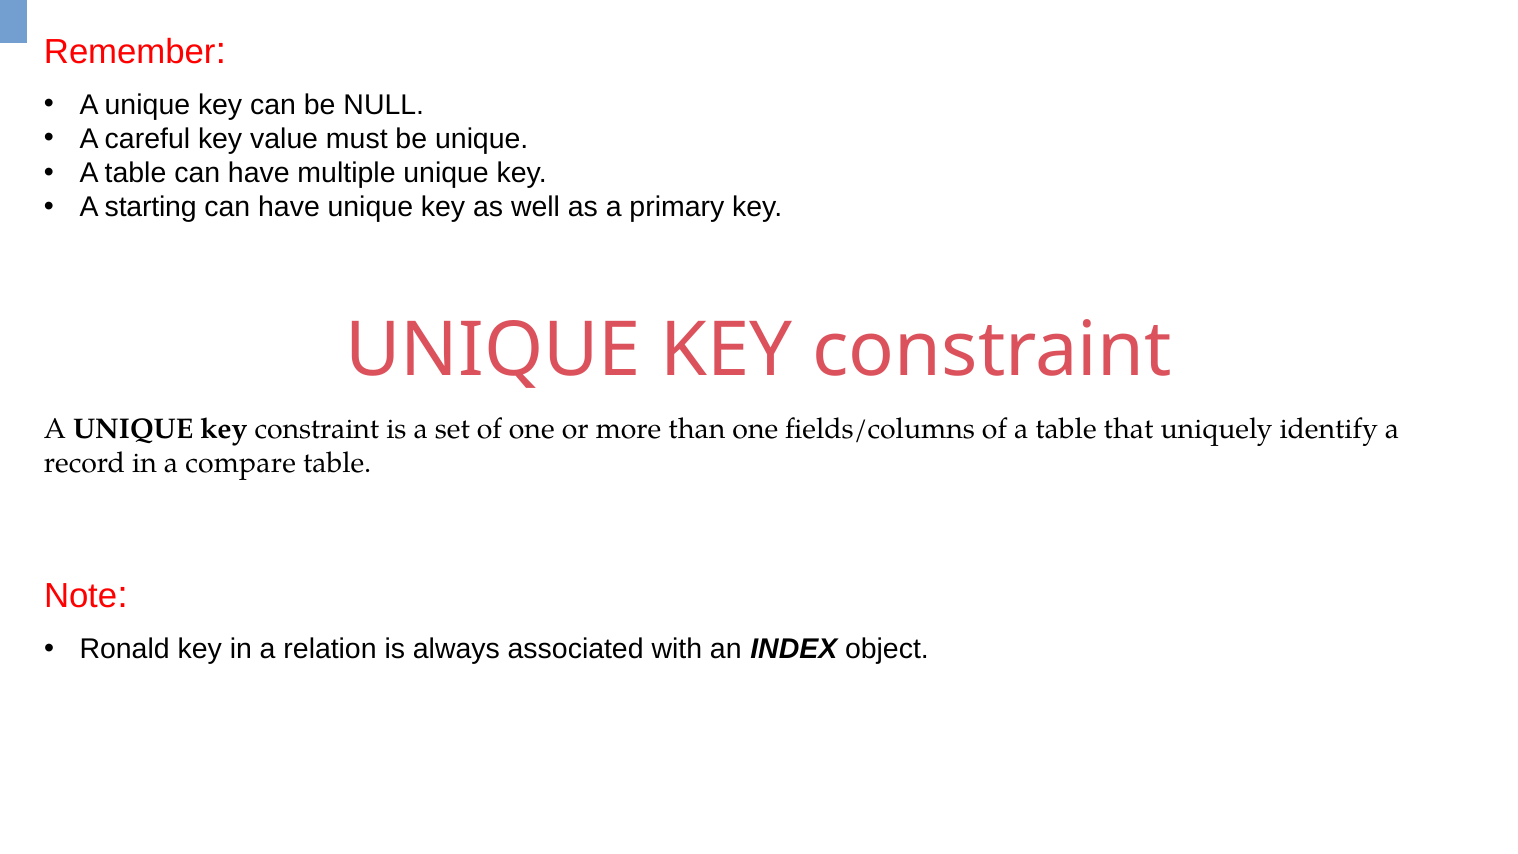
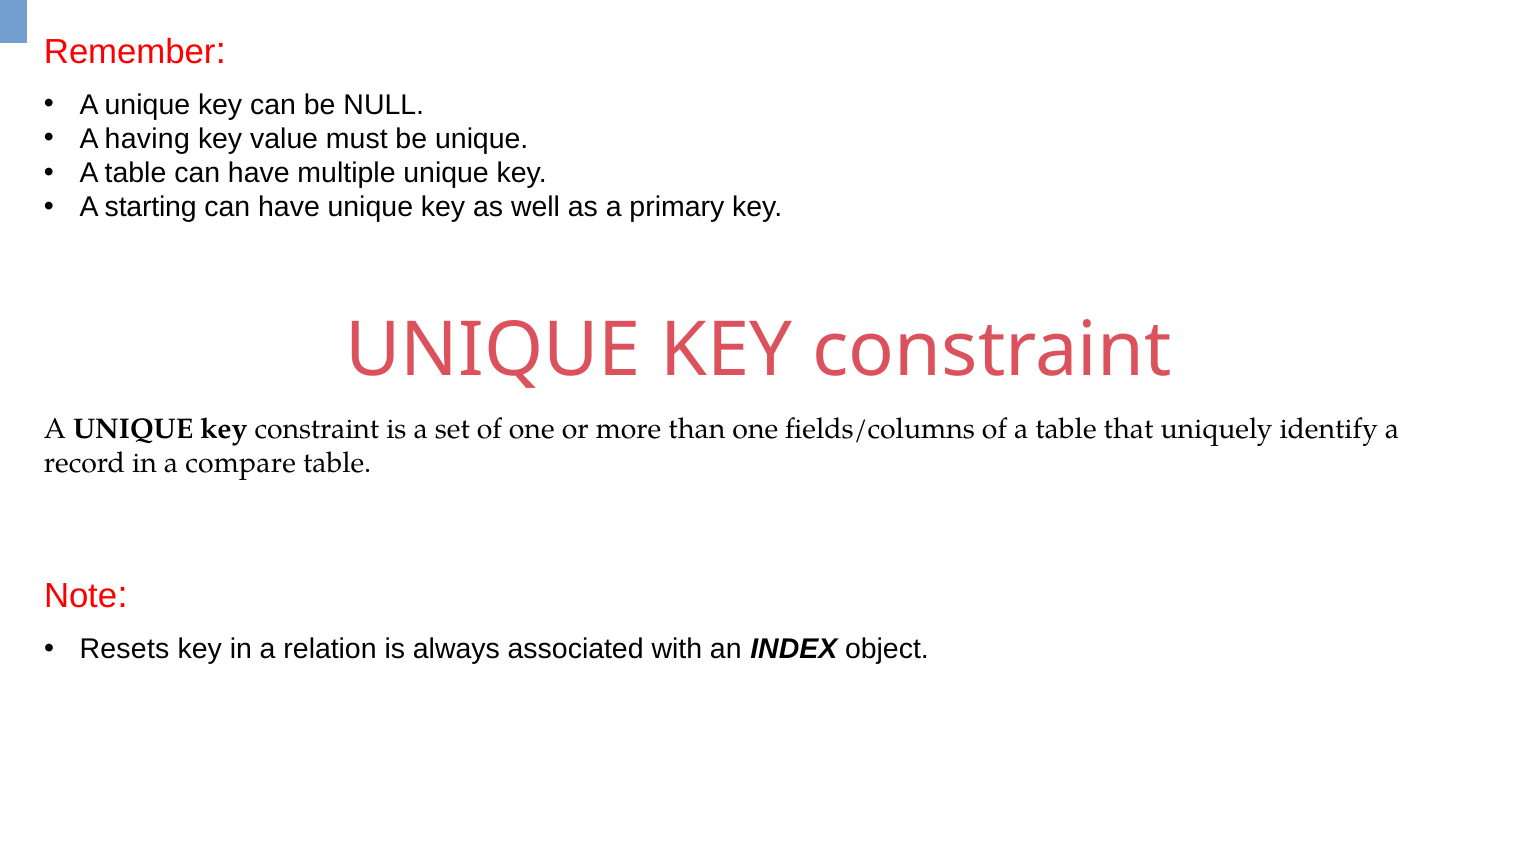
careful: careful -> having (147, 139)
Ronald: Ronald -> Resets (124, 649)
